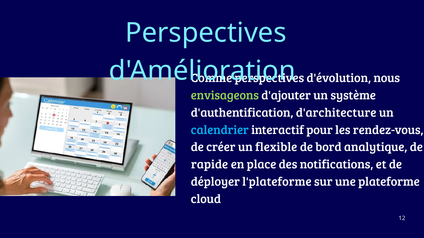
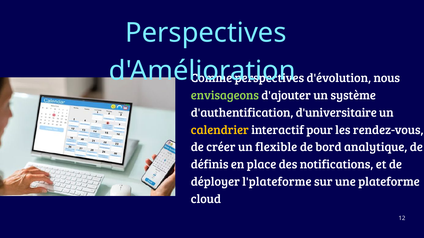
d'architecture: d'architecture -> d'universitaire (336, 113)
calendrier colour: light blue -> yellow (220, 130)
rapide: rapide -> définis (210, 165)
